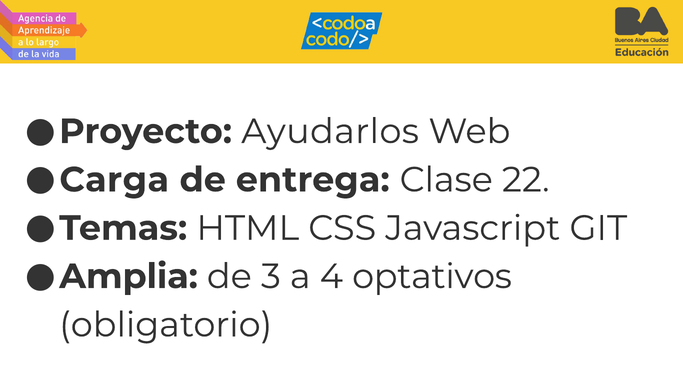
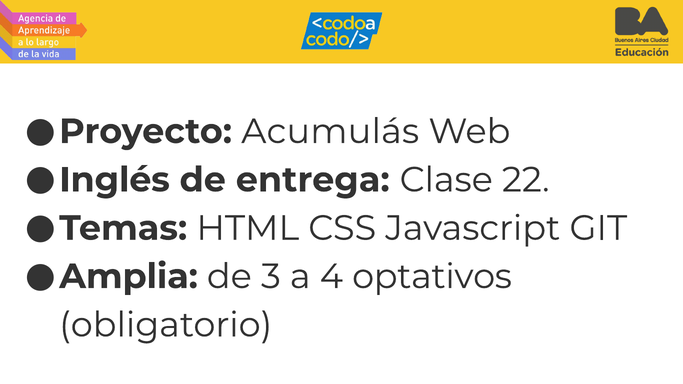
Ayudarlos: Ayudarlos -> Acumulás (330, 132)
Carga: Carga -> Inglés (115, 180)
